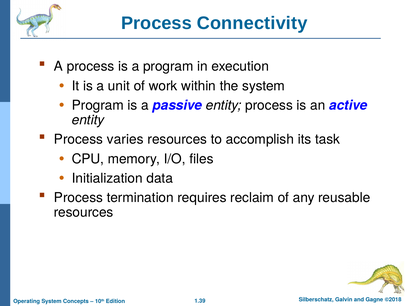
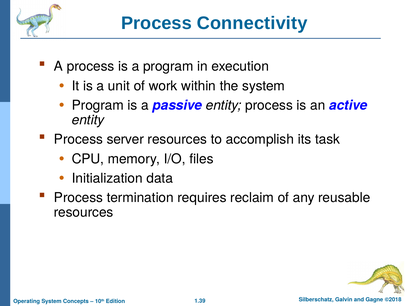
varies: varies -> server (125, 139)
